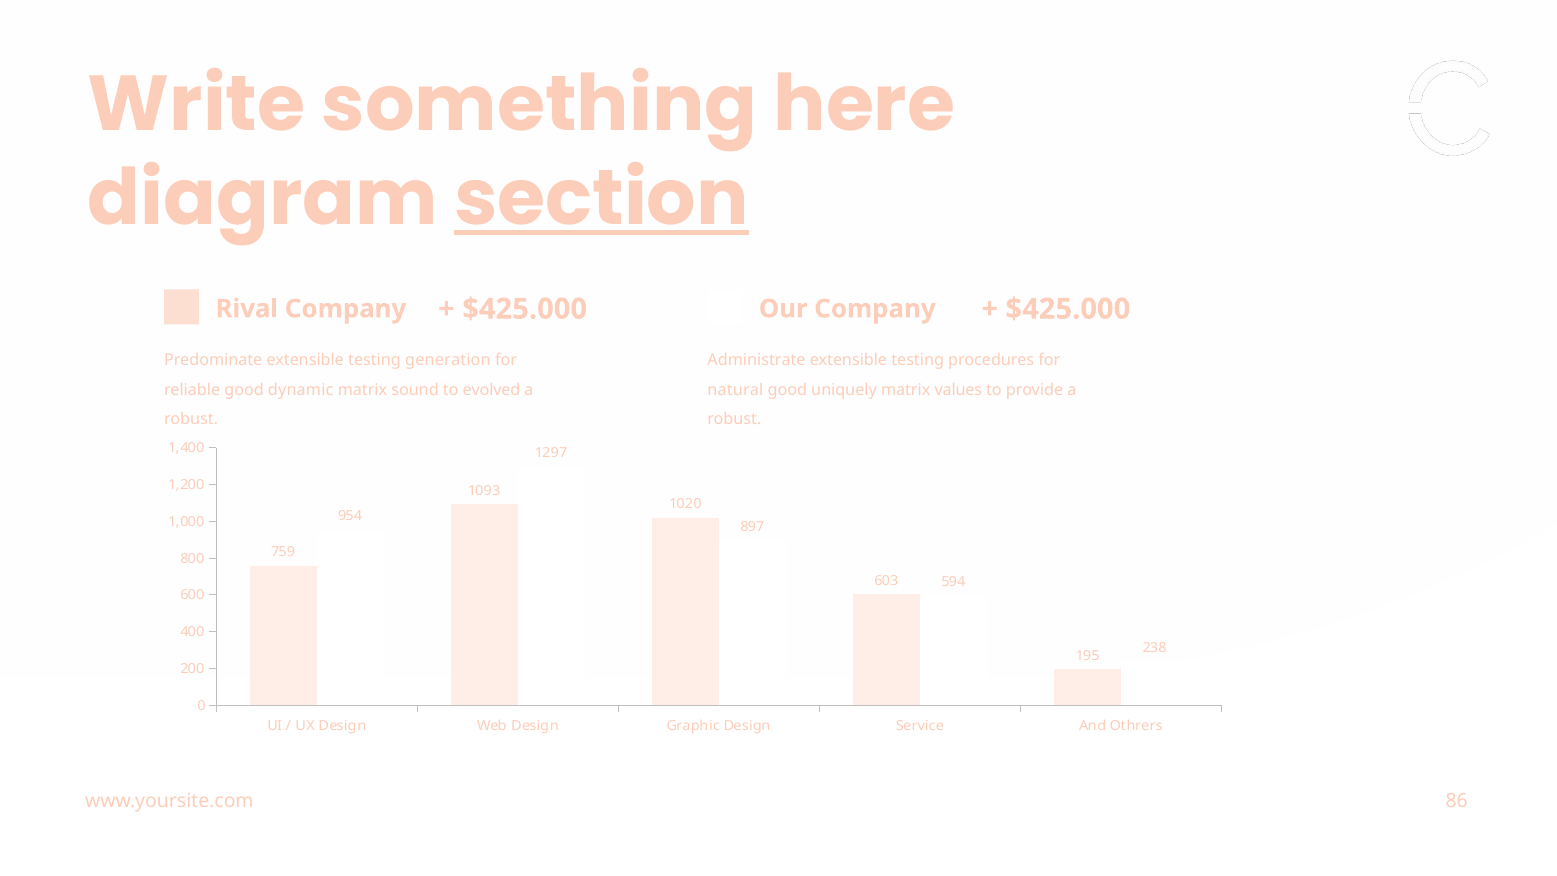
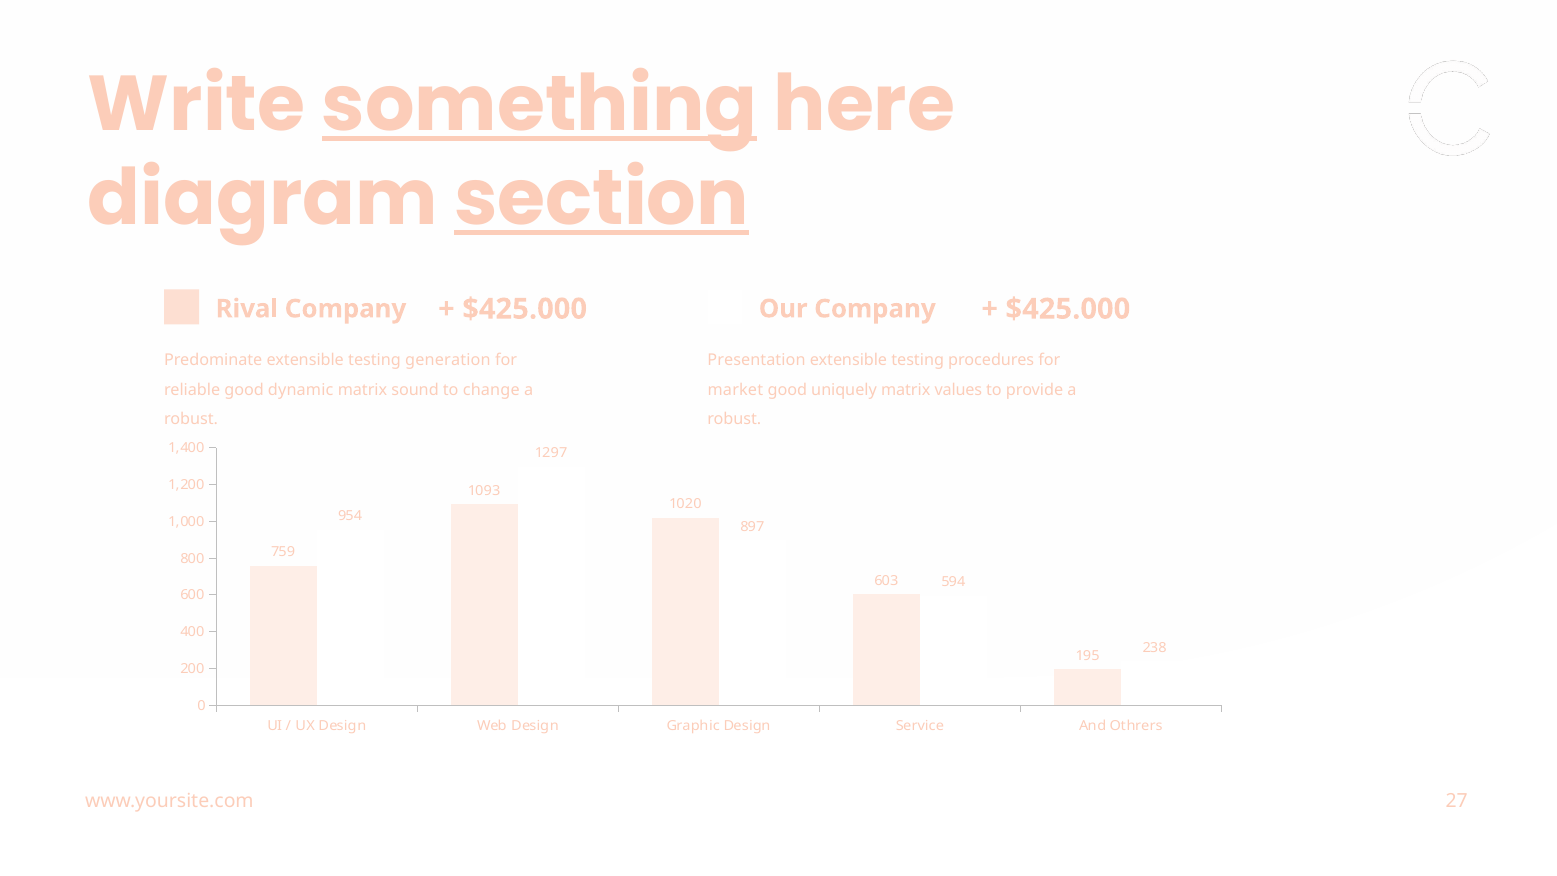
something underline: none -> present (540, 105)
Administrate: Administrate -> Presentation (756, 360)
evolved: evolved -> change (491, 390)
natural: natural -> market (735, 390)
86: 86 -> 27 (1457, 801)
